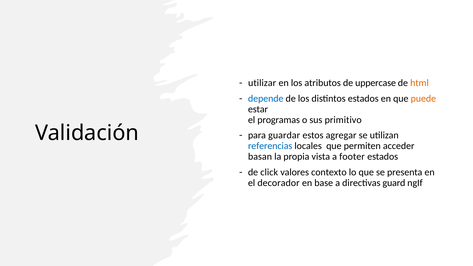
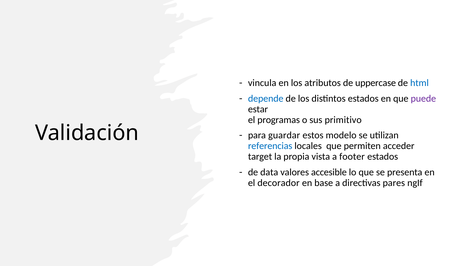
utilizar: utilizar -> vincula (262, 83)
html colour: orange -> blue (419, 83)
puede colour: orange -> purple (423, 99)
agregar: agregar -> modelo (341, 135)
basan: basan -> target (260, 157)
click: click -> data (269, 172)
contexto: contexto -> accesible (329, 172)
guard: guard -> pares (394, 183)
